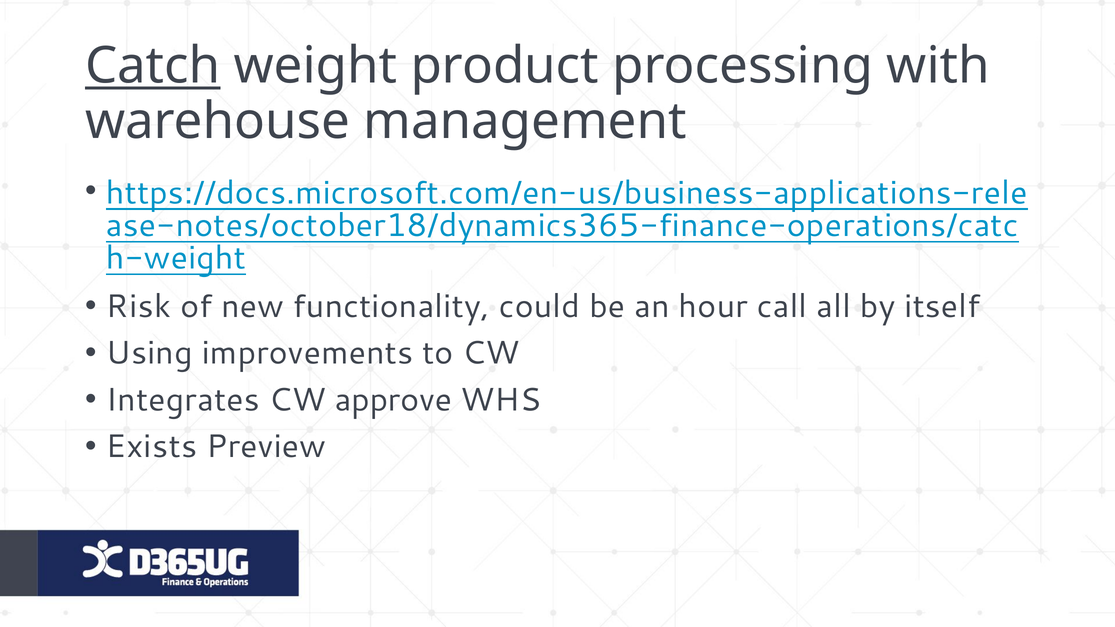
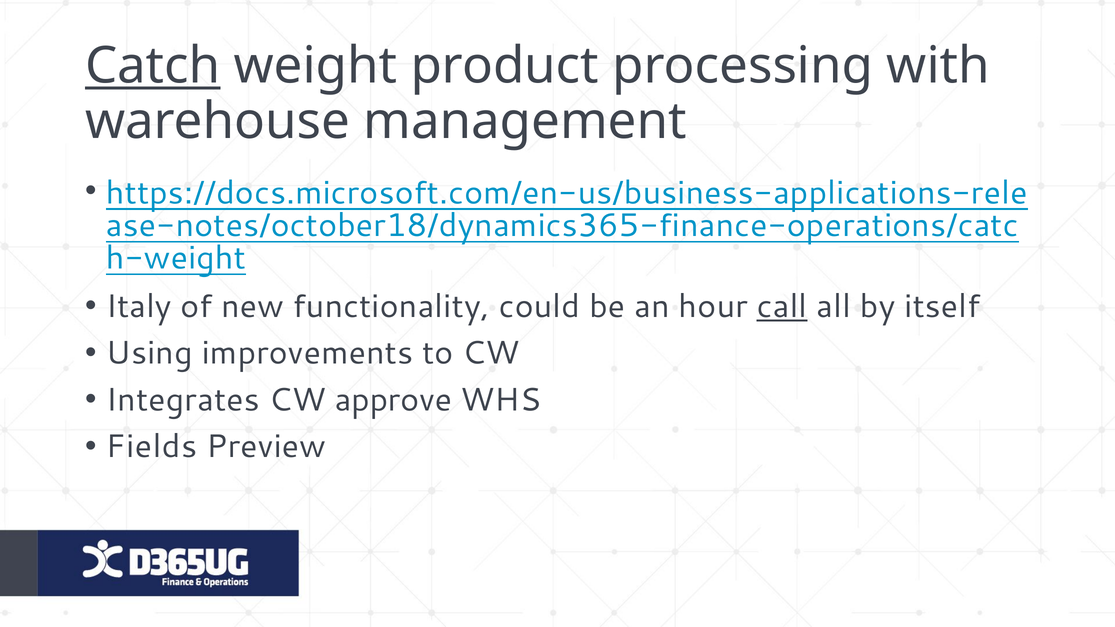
Risk: Risk -> Italy (139, 307)
call underline: none -> present (782, 307)
Exists: Exists -> Fields (152, 447)
